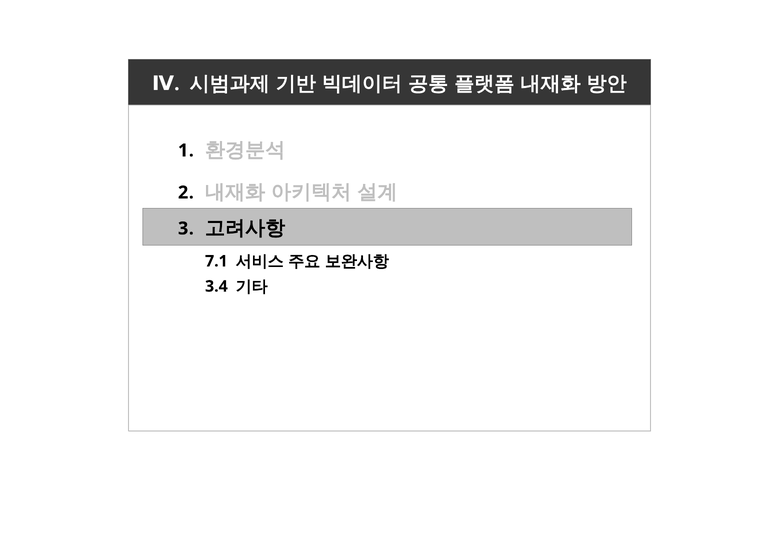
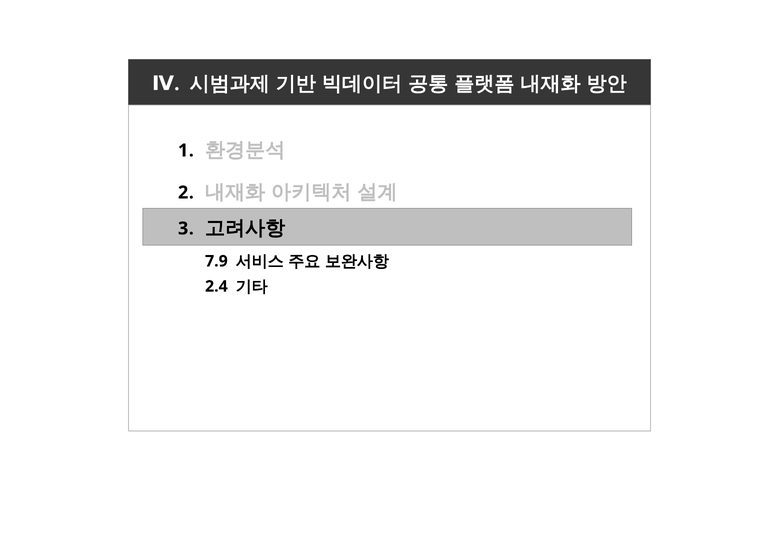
7.1: 7.1 -> 7.9 (216, 261)
3.4: 3.4 -> 2.4 (216, 287)
